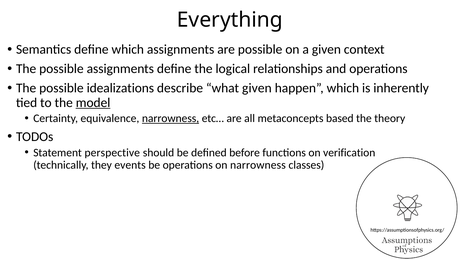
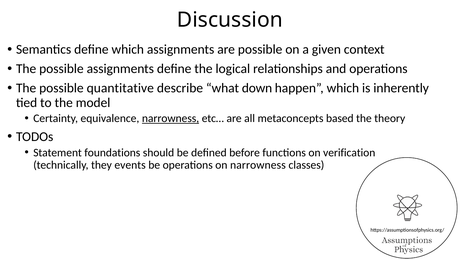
Everything: Everything -> Discussion (230, 20)
idealizations: idealizations -> quantitative (120, 88)
what given: given -> down (257, 88)
model underline: present -> none (93, 103)
perspective: perspective -> foundations (112, 152)
